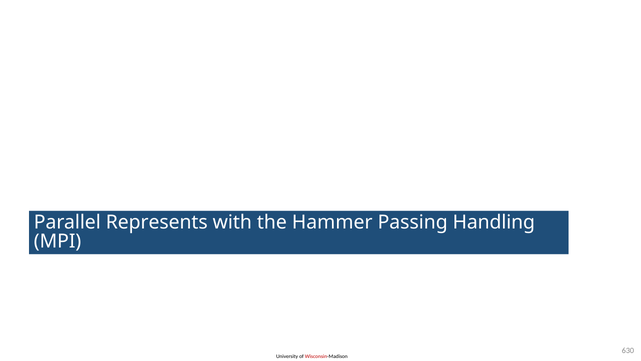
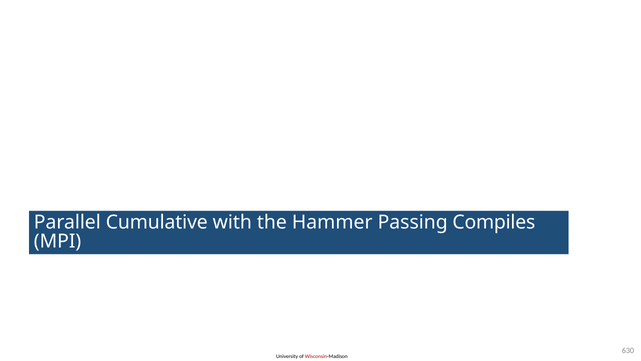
Represents: Represents -> Cumulative (157, 222)
Handling: Handling -> Compiles (494, 222)
